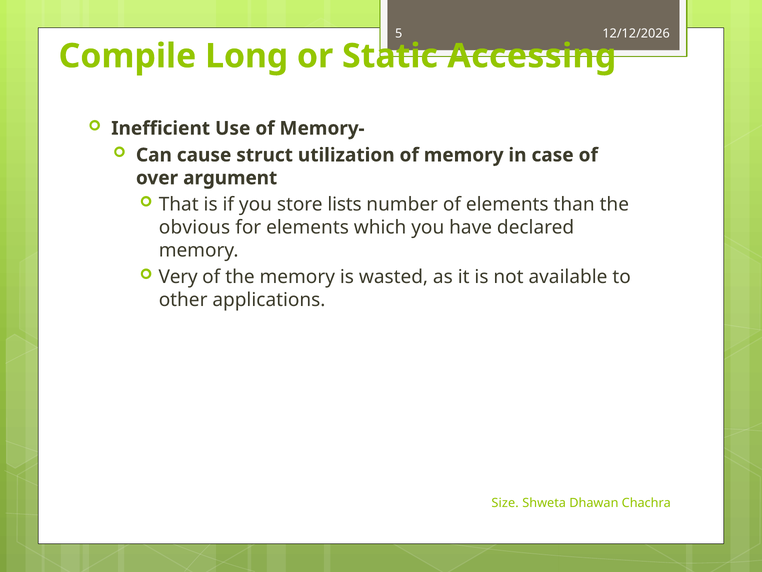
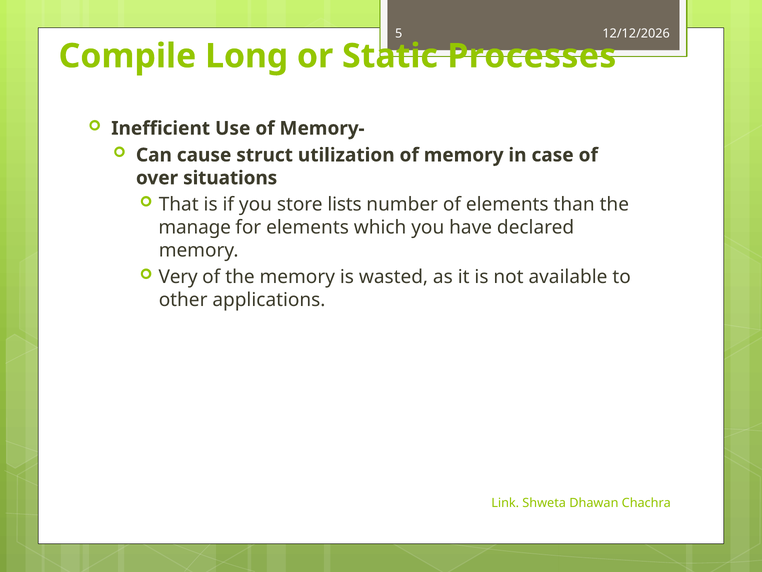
Accessing: Accessing -> Processes (532, 56)
argument: argument -> situations (230, 178)
obvious: obvious -> manage (195, 227)
Size: Size -> Link (505, 503)
